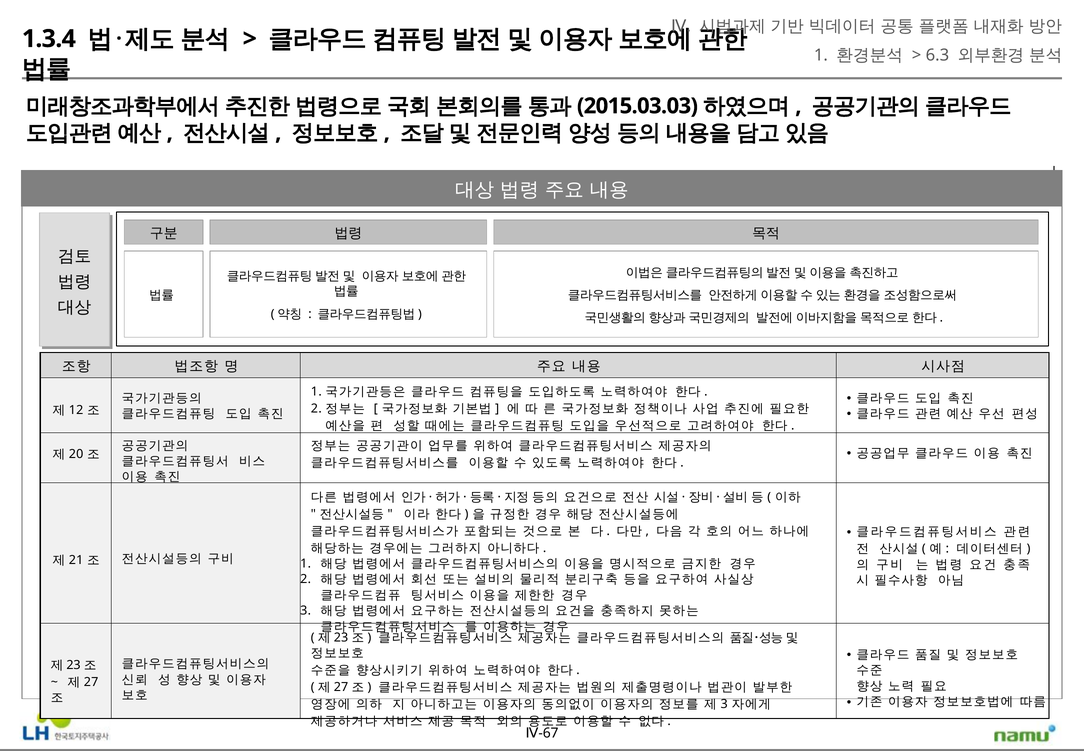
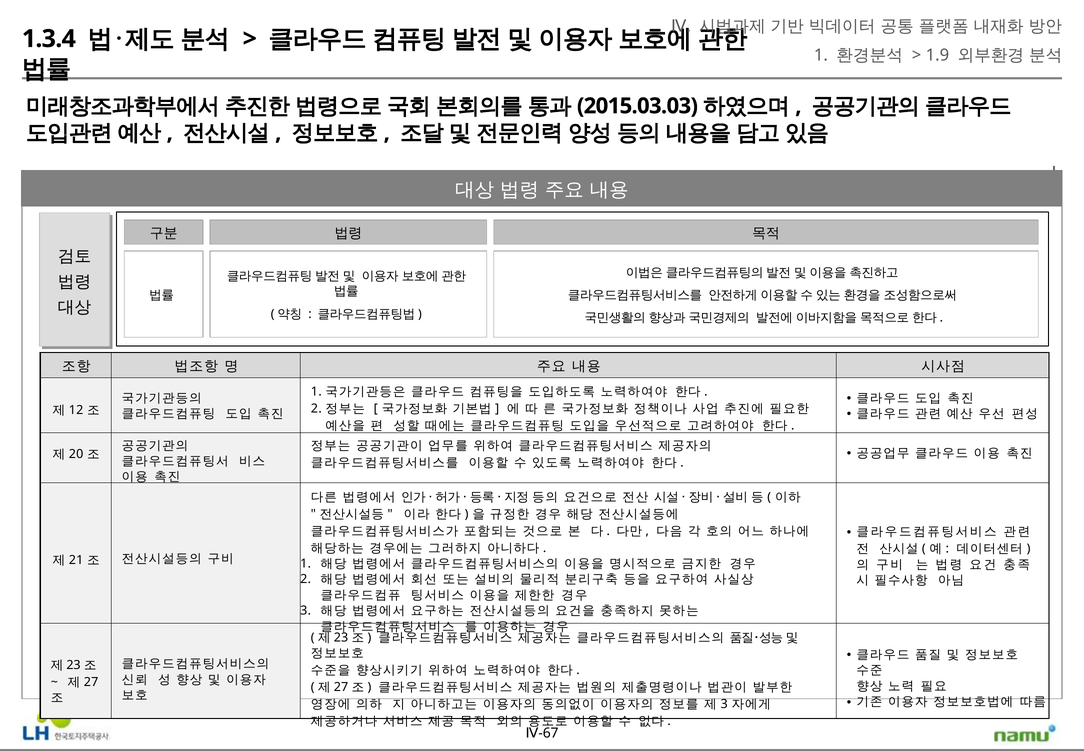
6.3: 6.3 -> 1.9 (937, 55)
